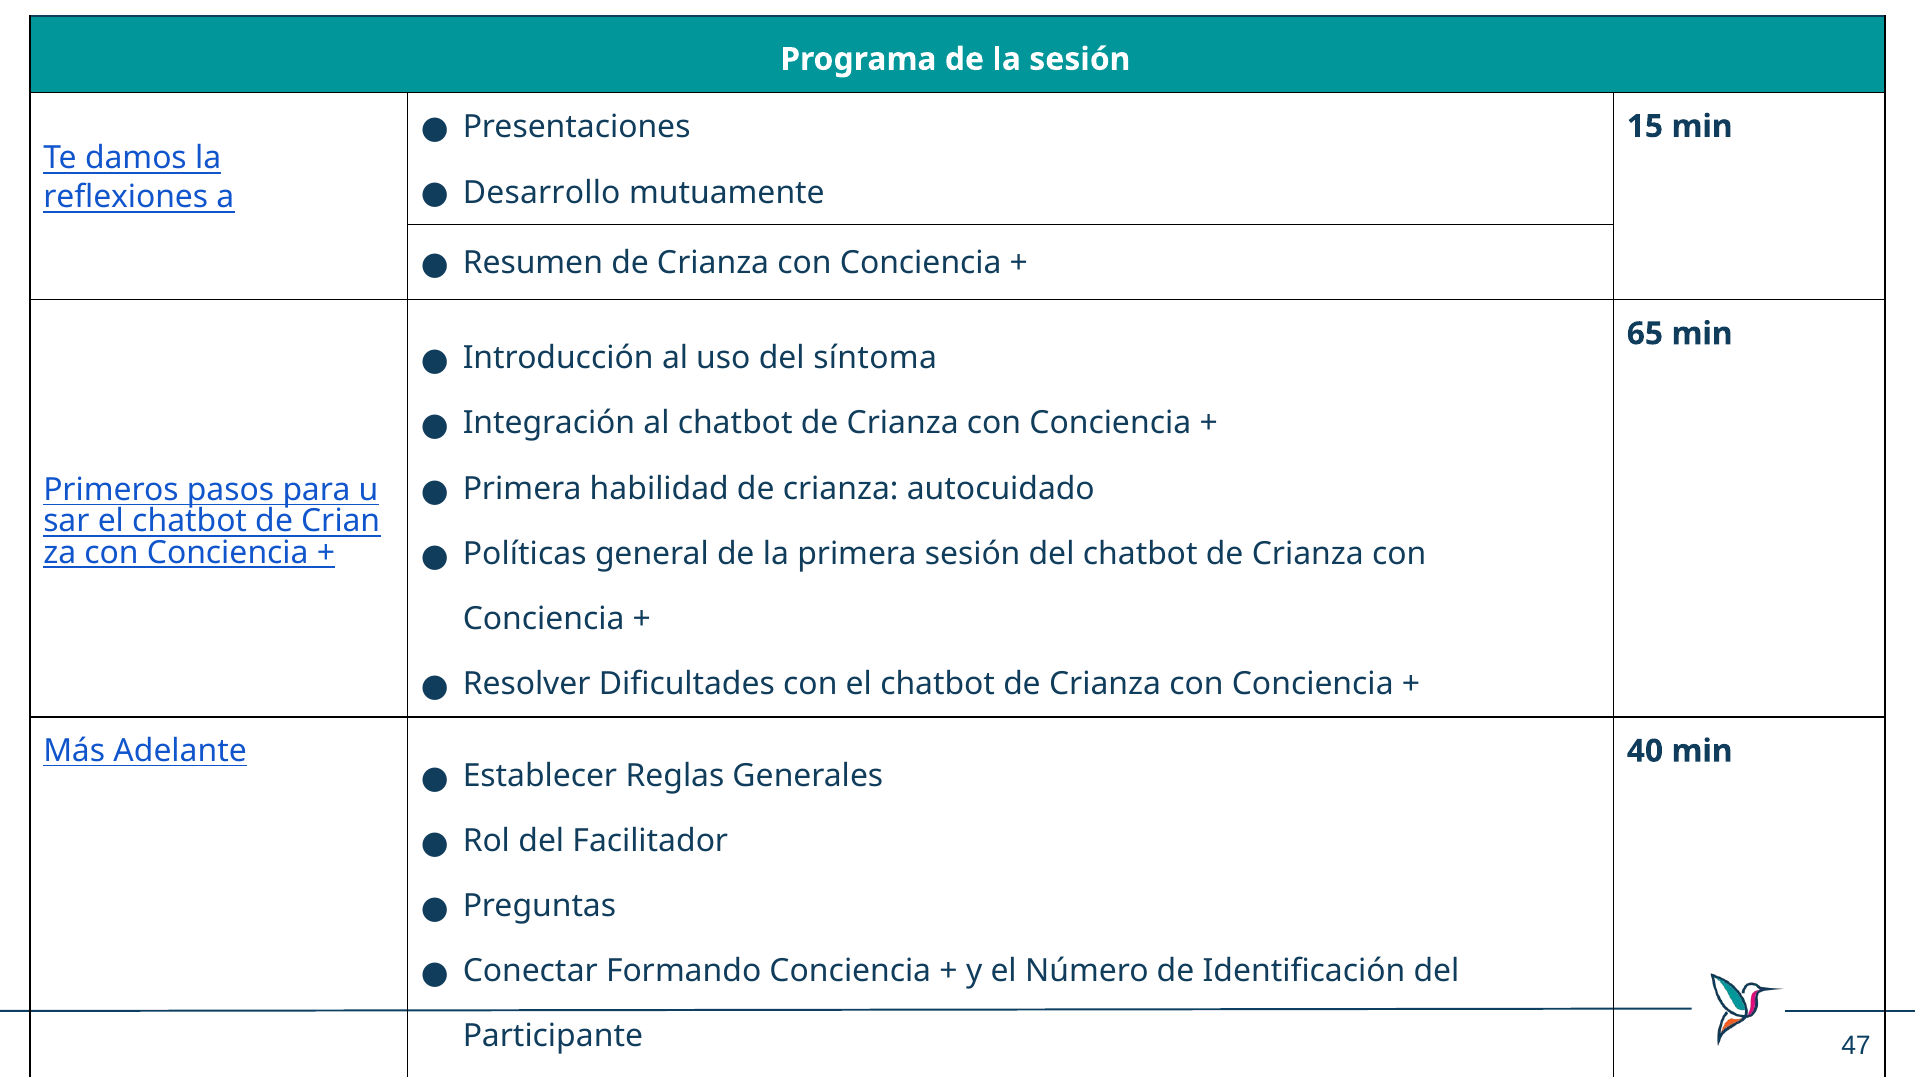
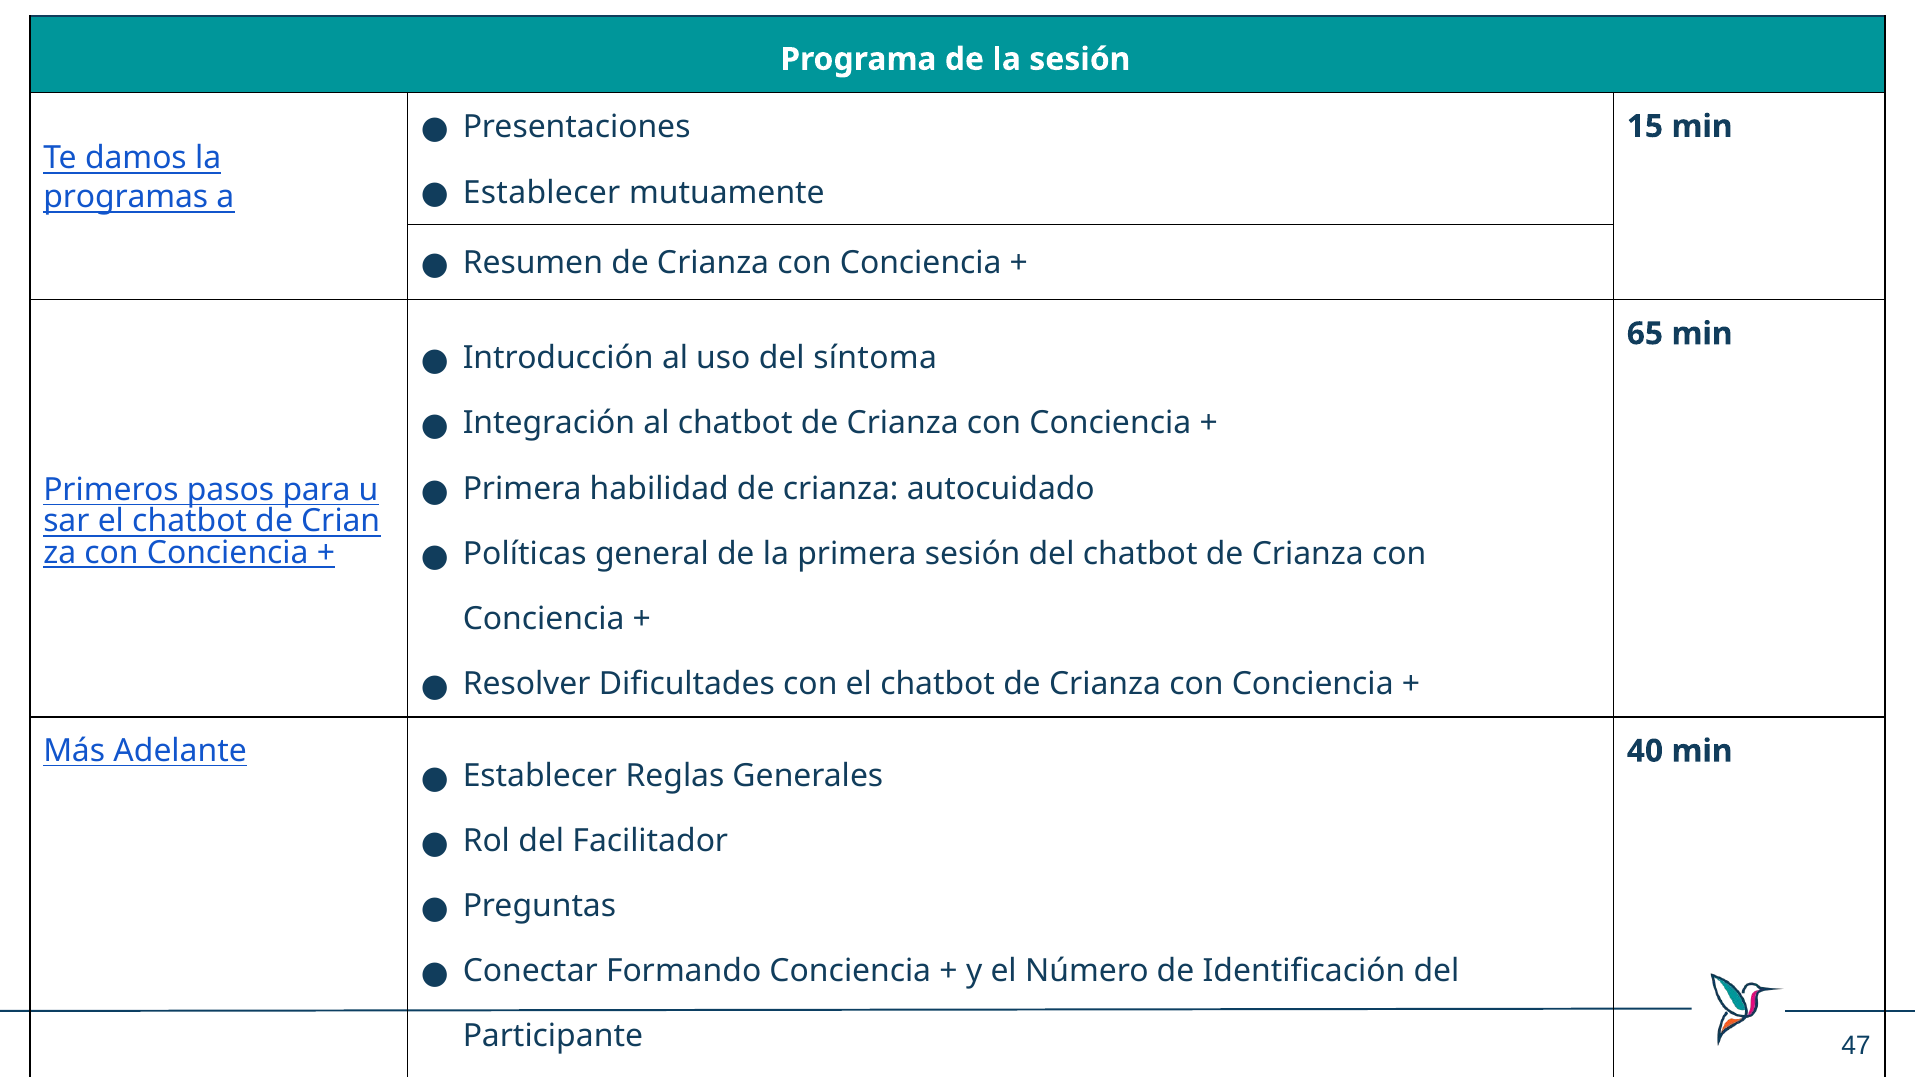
Desarrollo: Desarrollo -> Establecer (542, 193)
reflexiones: reflexiones -> programas (126, 197)
